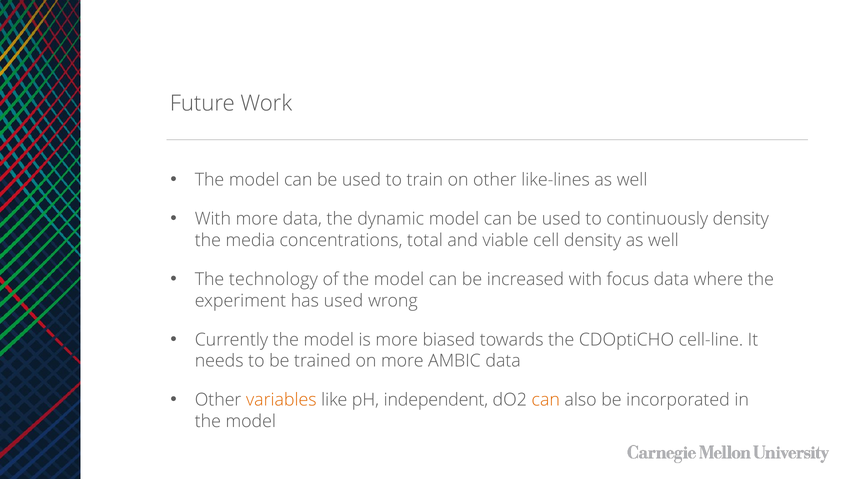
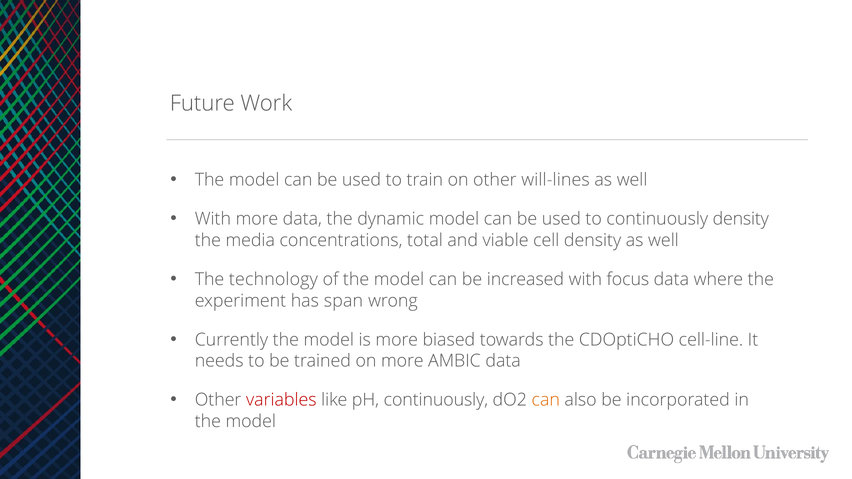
like-lines: like-lines -> will-lines (555, 180)
has used: used -> span (343, 301)
variables colour: orange -> red (281, 400)
pH independent: independent -> continuously (436, 400)
